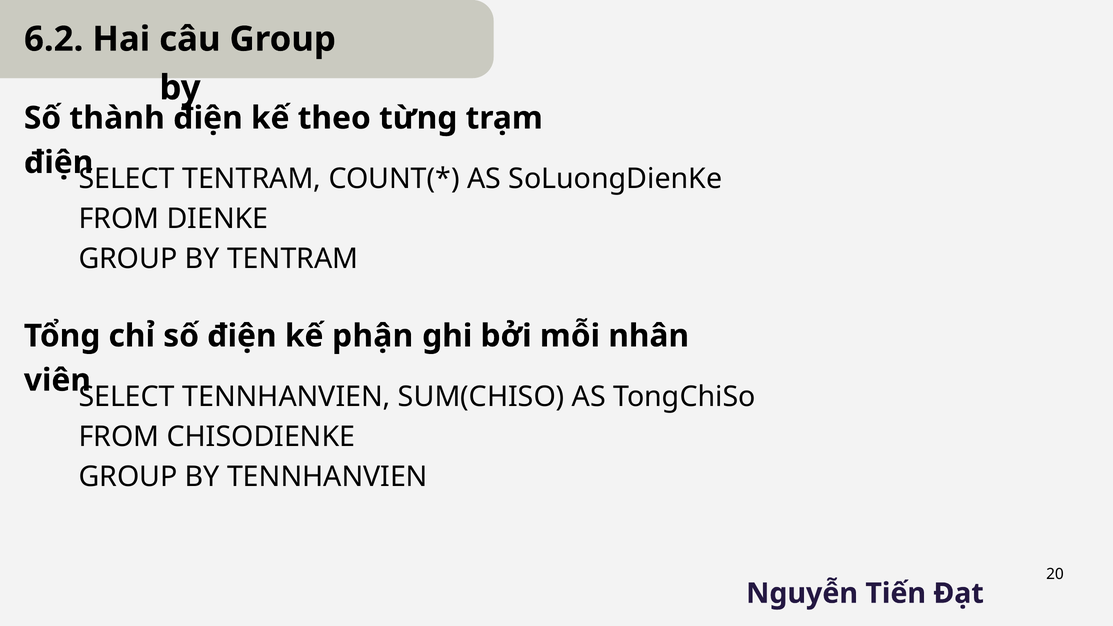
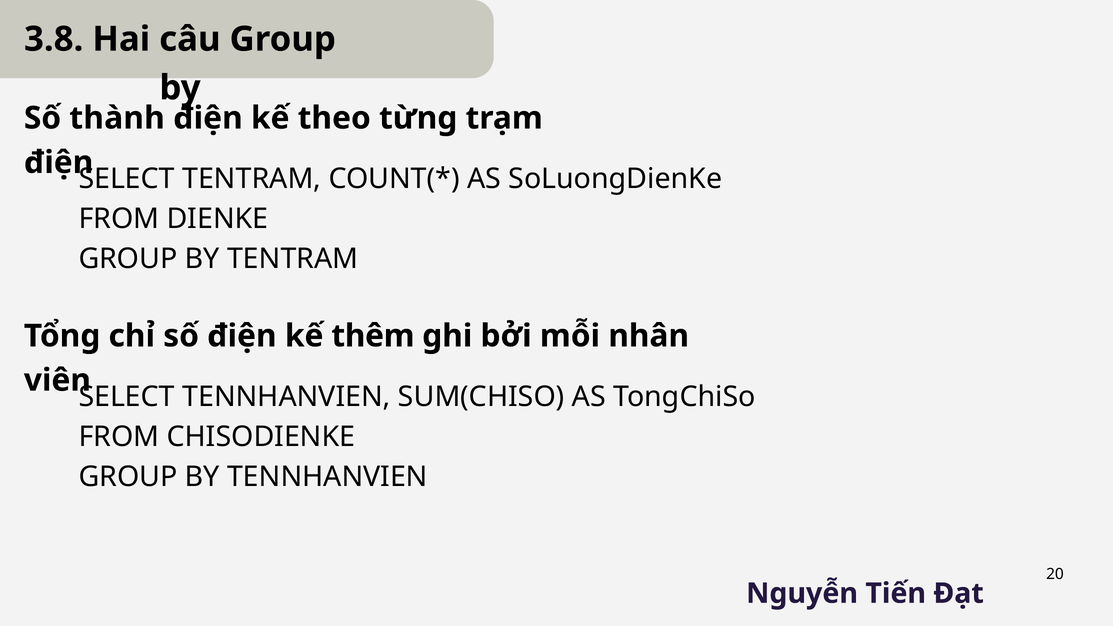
6.2: 6.2 -> 3.8 (54, 39)
phận: phận -> thêm (373, 336)
